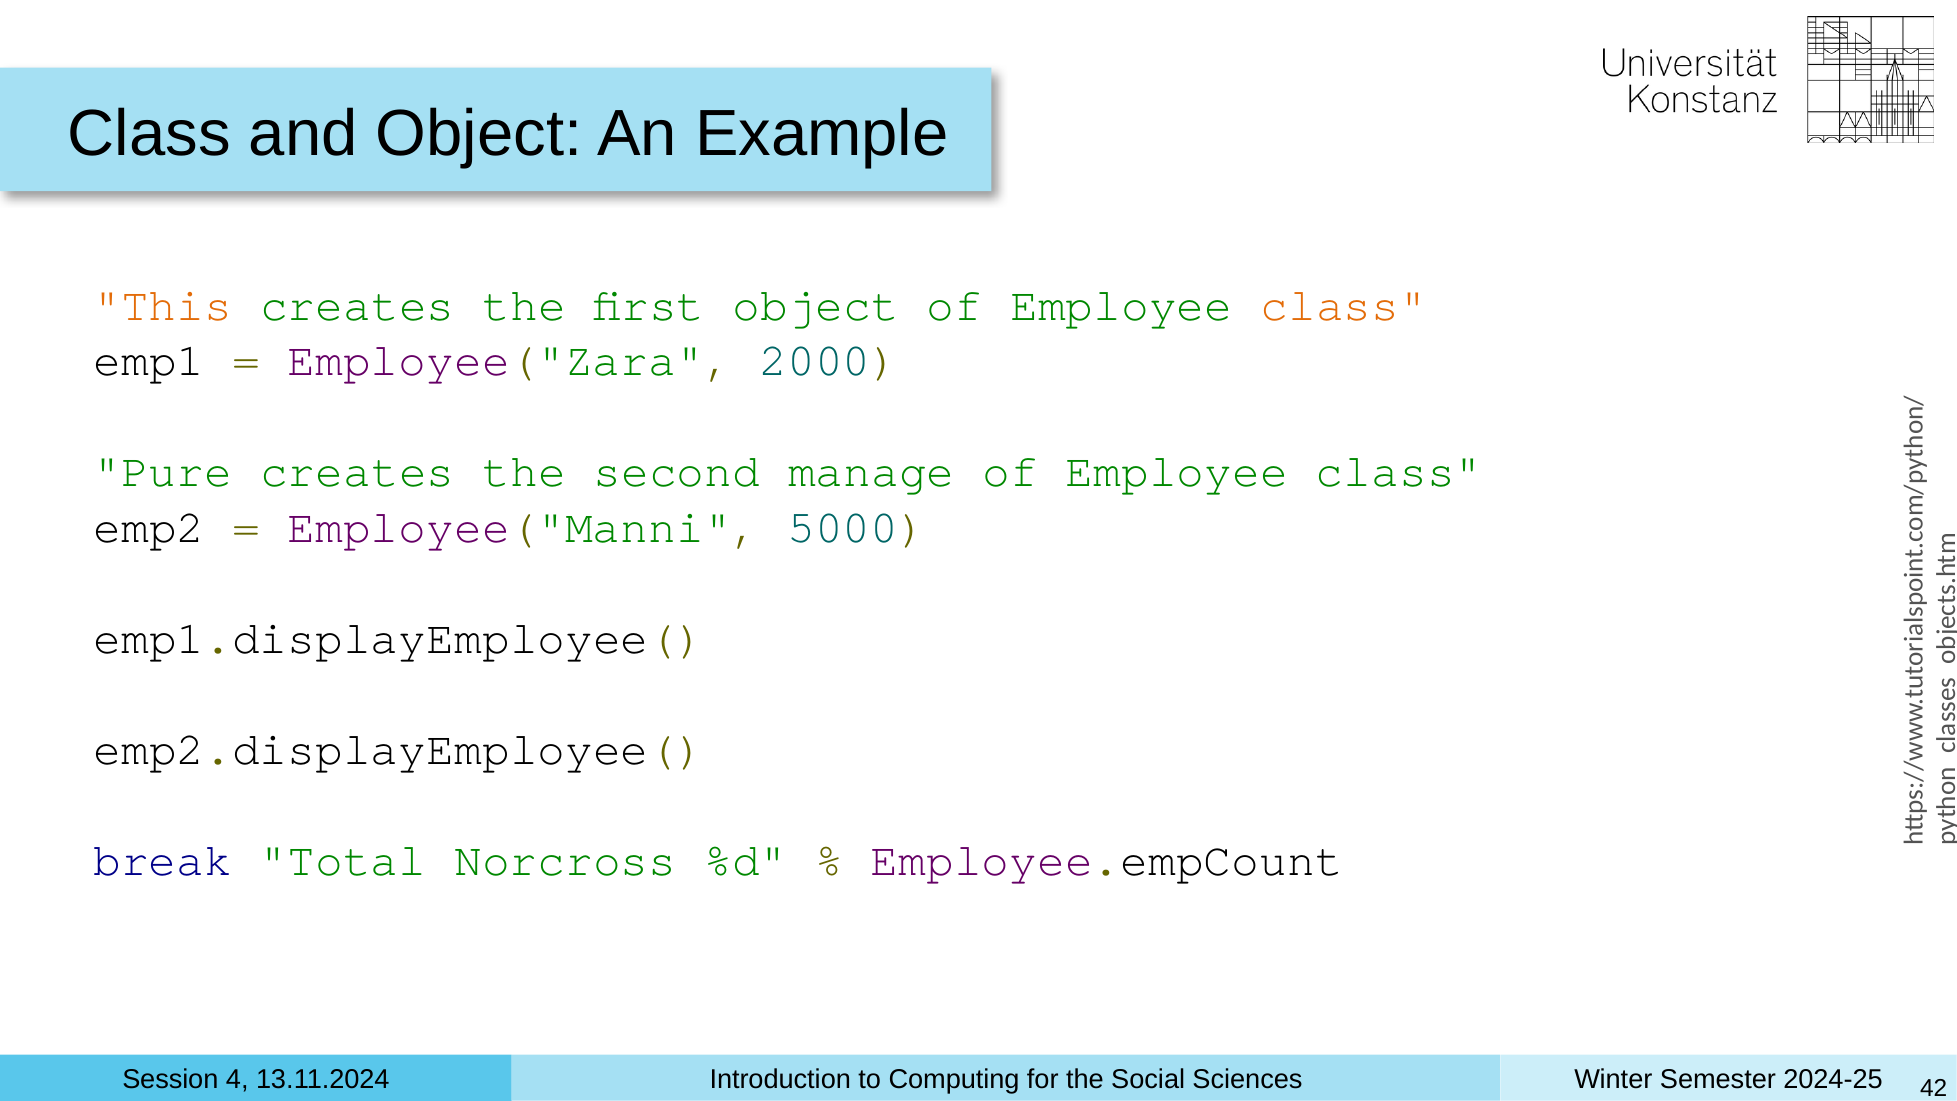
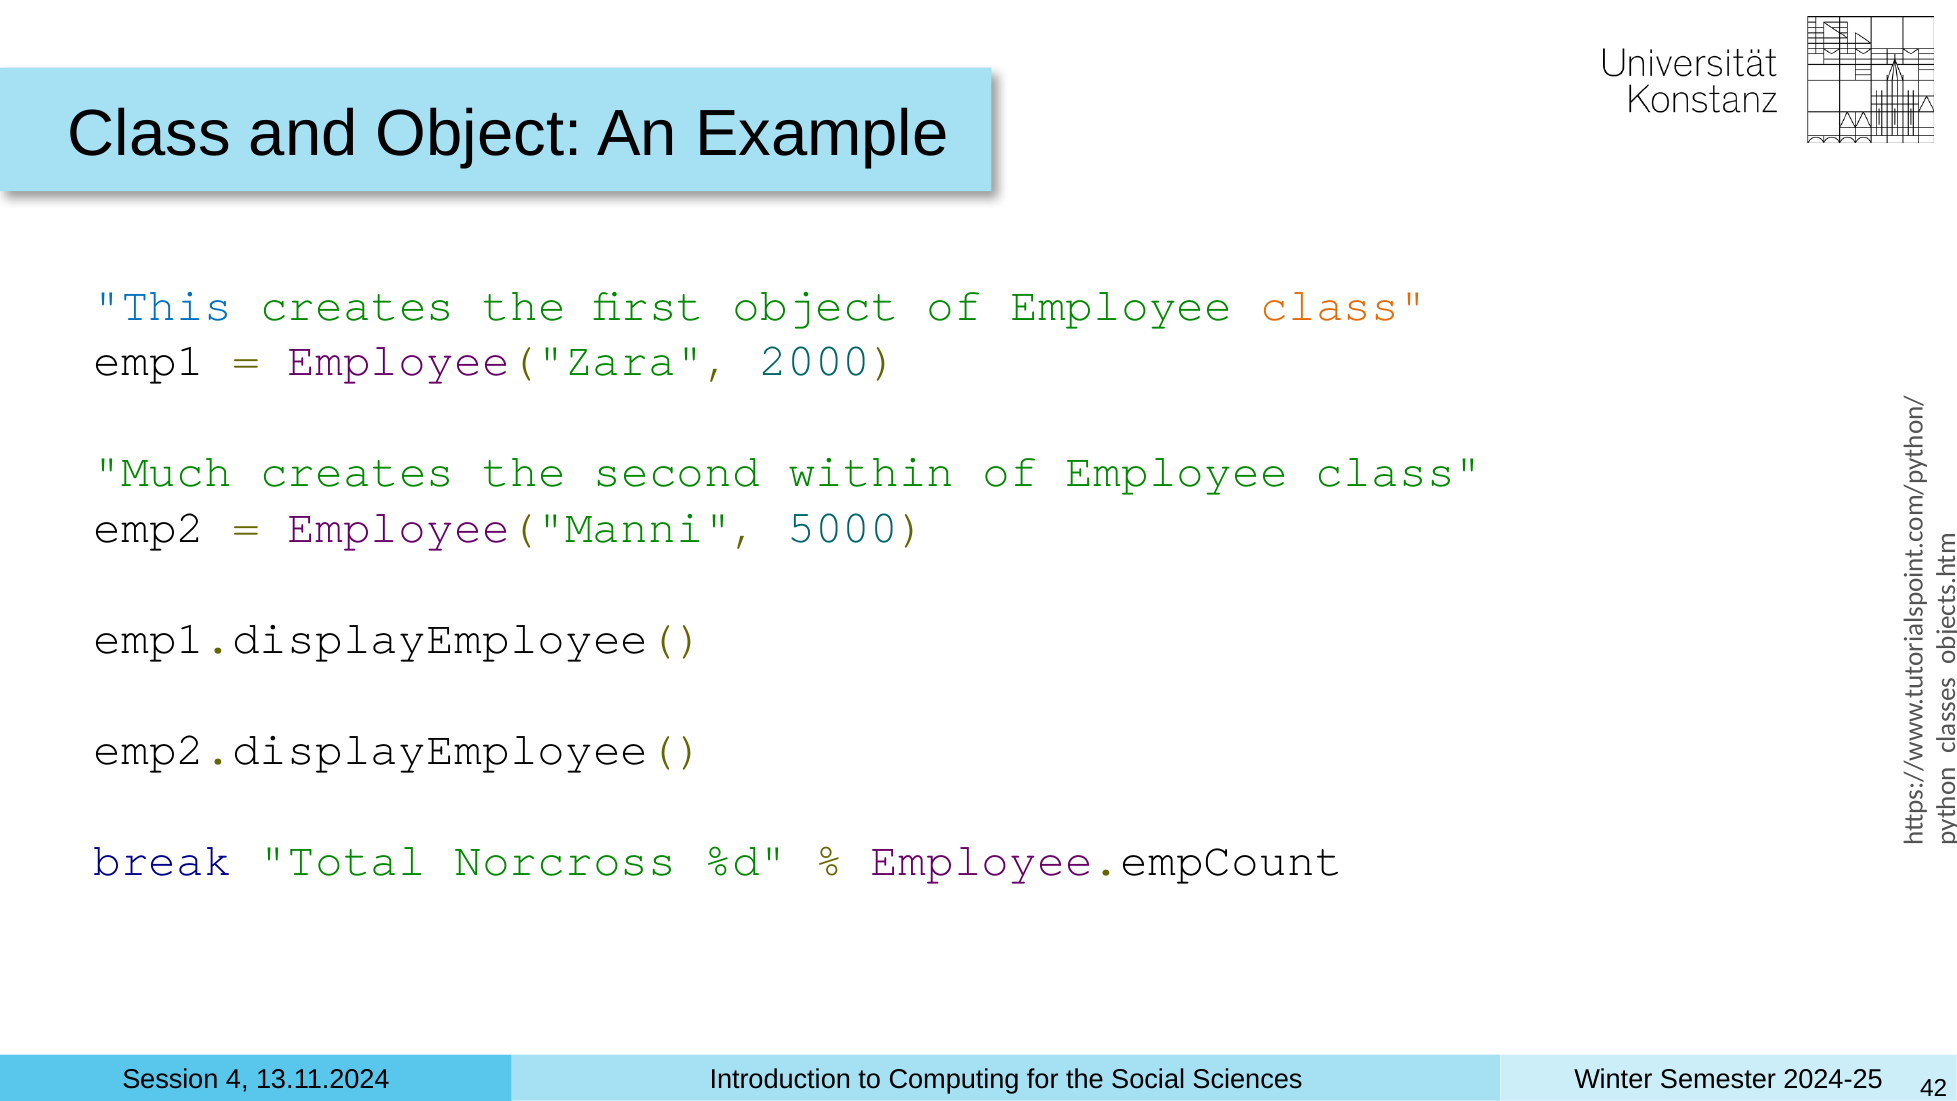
This colour: orange -> blue (163, 305)
Pure: Pure -> Much (163, 471)
manage: manage -> within (871, 471)
